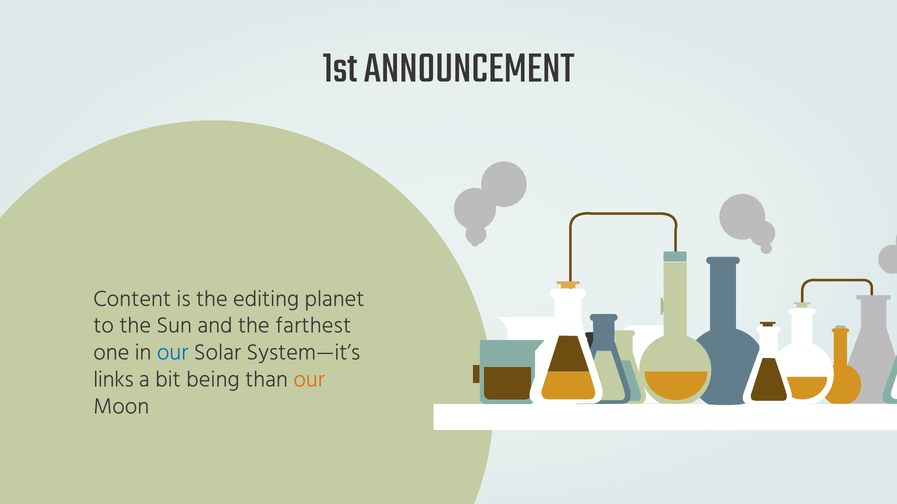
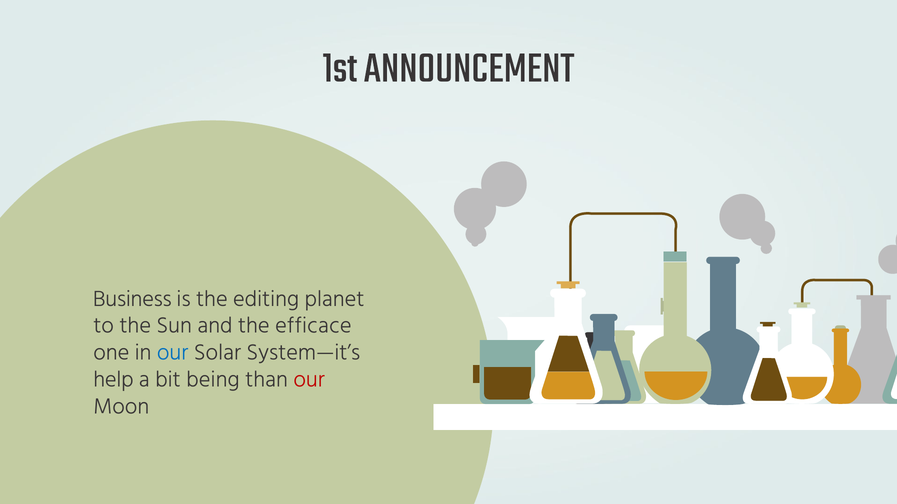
Content: Content -> Business (132, 299)
farthest: farthest -> efficace (313, 326)
links: links -> help (113, 380)
our colour: orange -> red (309, 380)
